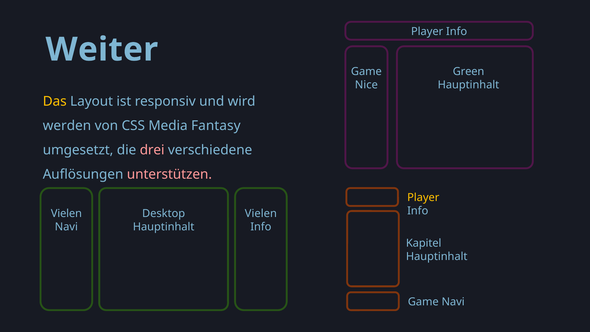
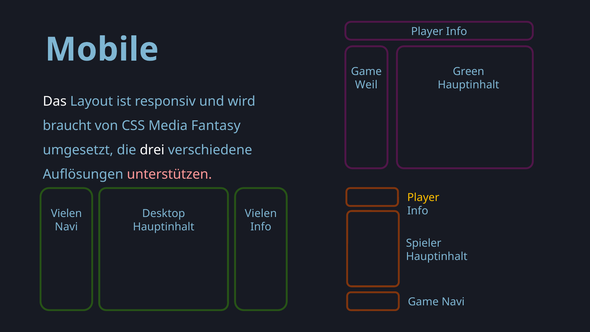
Weiter: Weiter -> Mobile (102, 50)
Nice: Nice -> Weil (366, 85)
Das colour: yellow -> white (55, 101)
werden: werden -> braucht (67, 126)
drei colour: pink -> white (152, 150)
Kapitel: Kapitel -> Spieler (424, 243)
